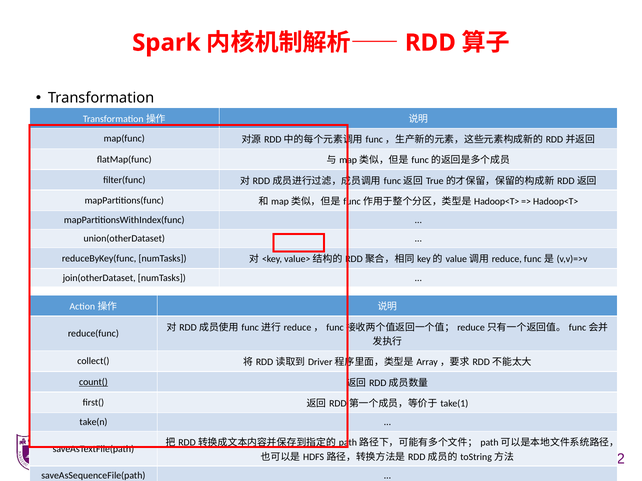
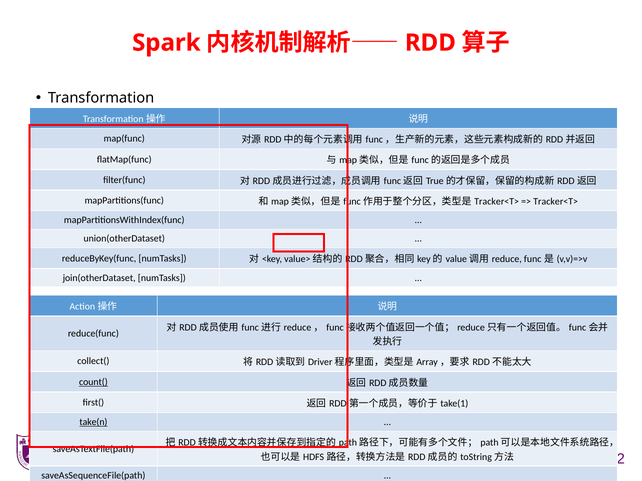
Hadoop<T>: Hadoop<T> -> Tracker<T> (497, 202)
Hadoop<T>: Hadoop<T> -> Tracker<T> (556, 202)
take(n underline: none -> present (93, 423)
